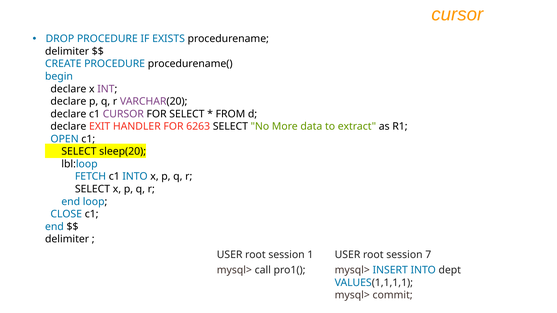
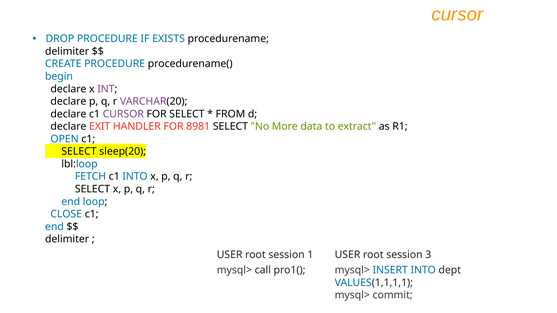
6263: 6263 -> 8981 (198, 127)
7: 7 -> 3 (428, 255)
